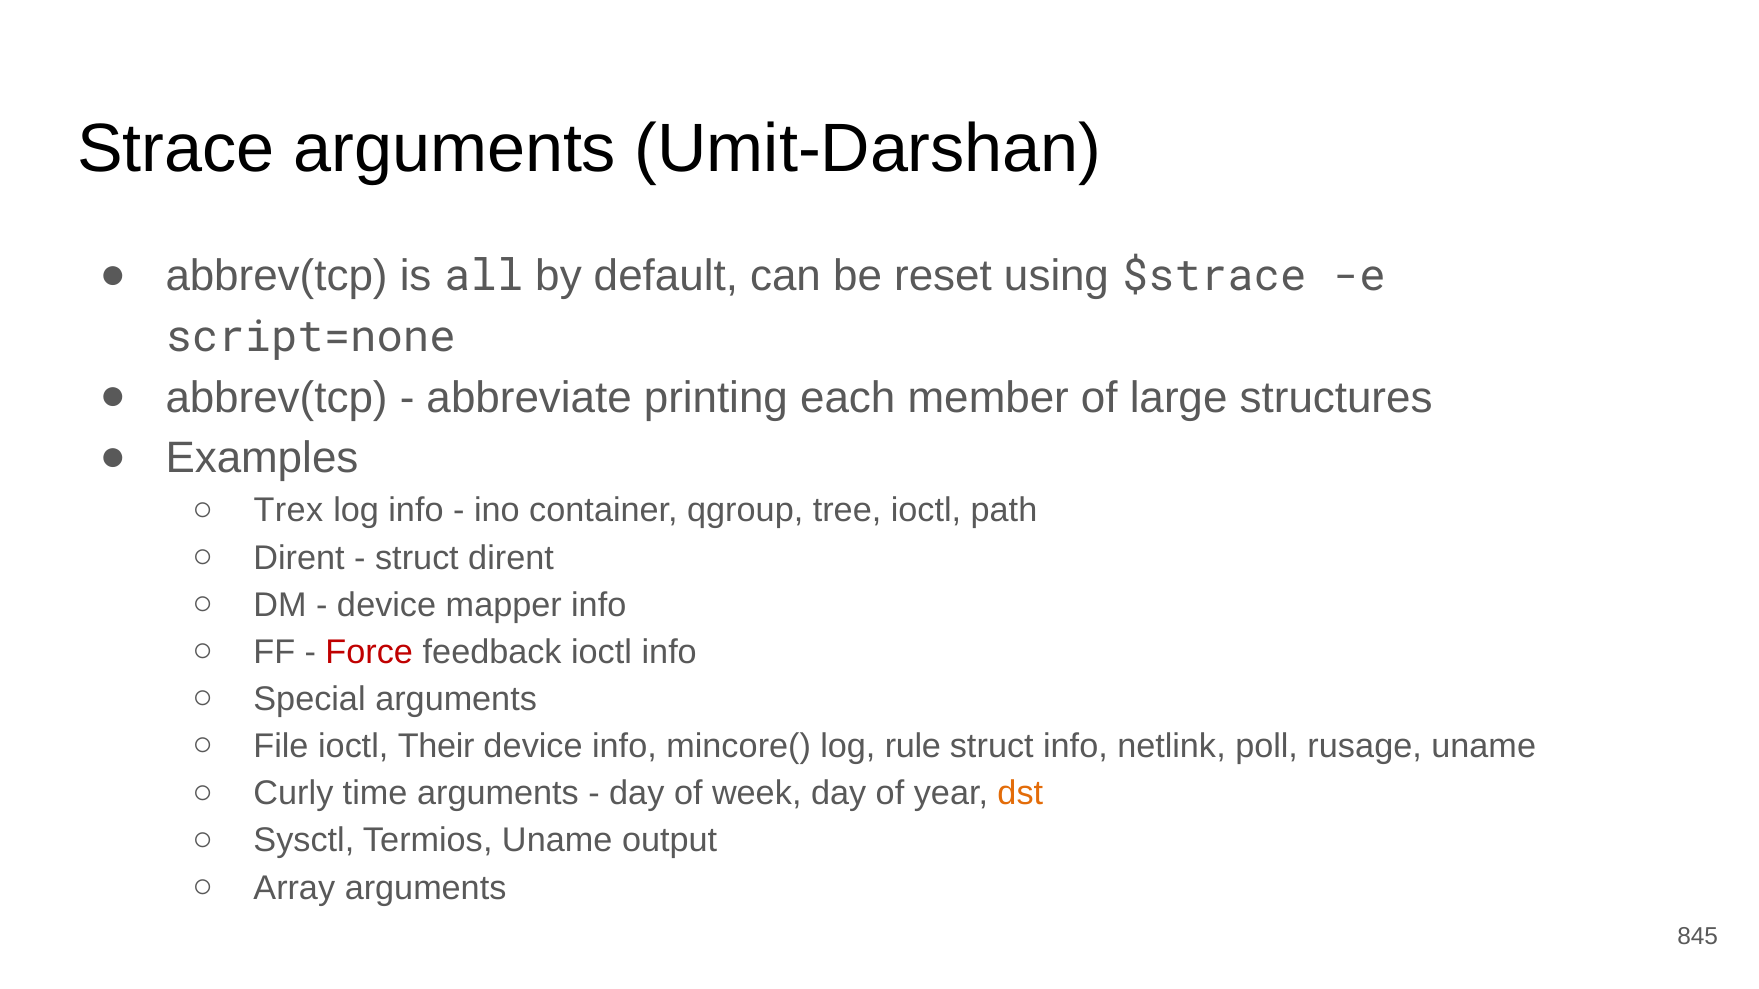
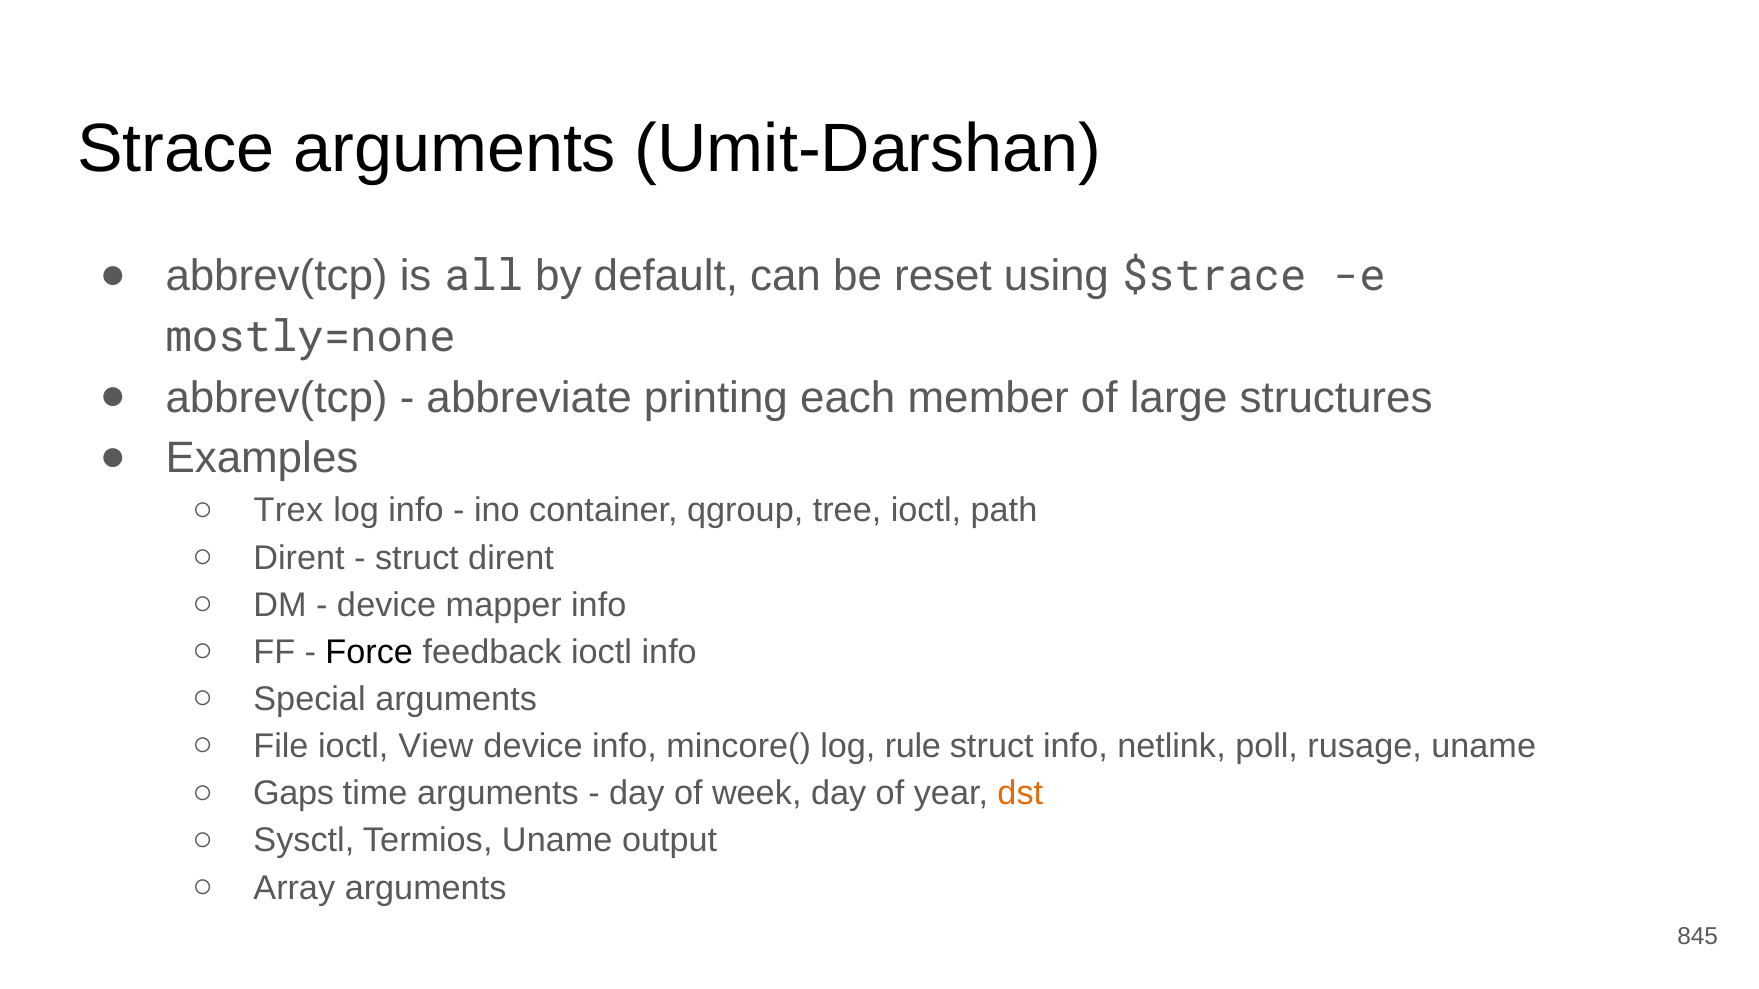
script=none: script=none -> mostly=none (311, 337)
Force colour: red -> black (369, 652)
Their: Their -> View (436, 747)
Curly: Curly -> Gaps (294, 794)
